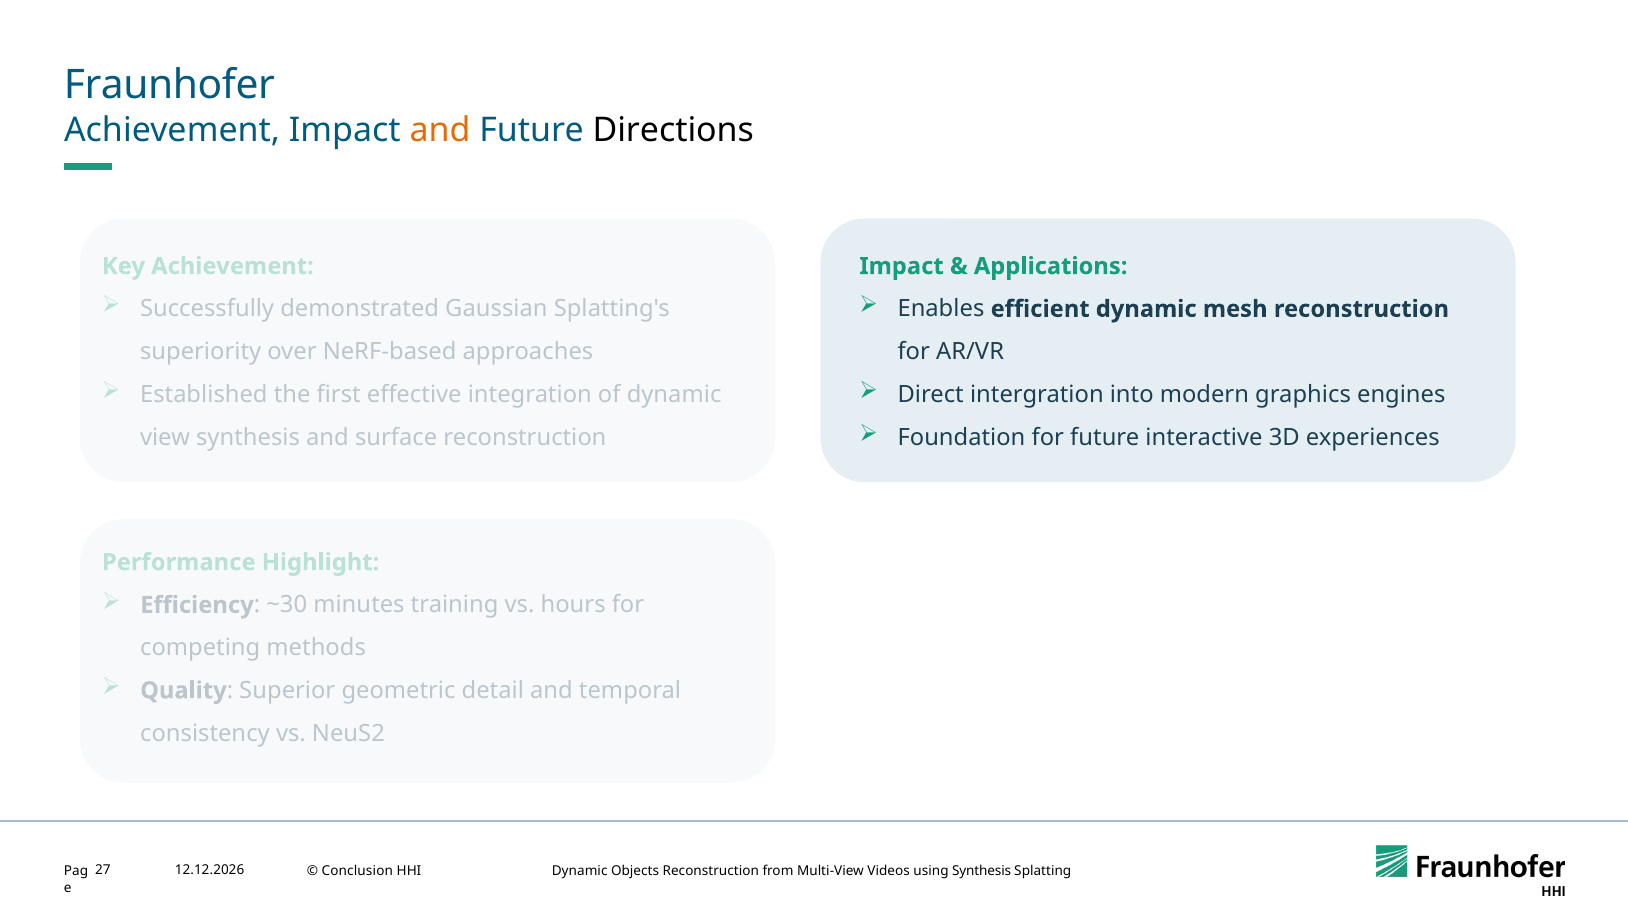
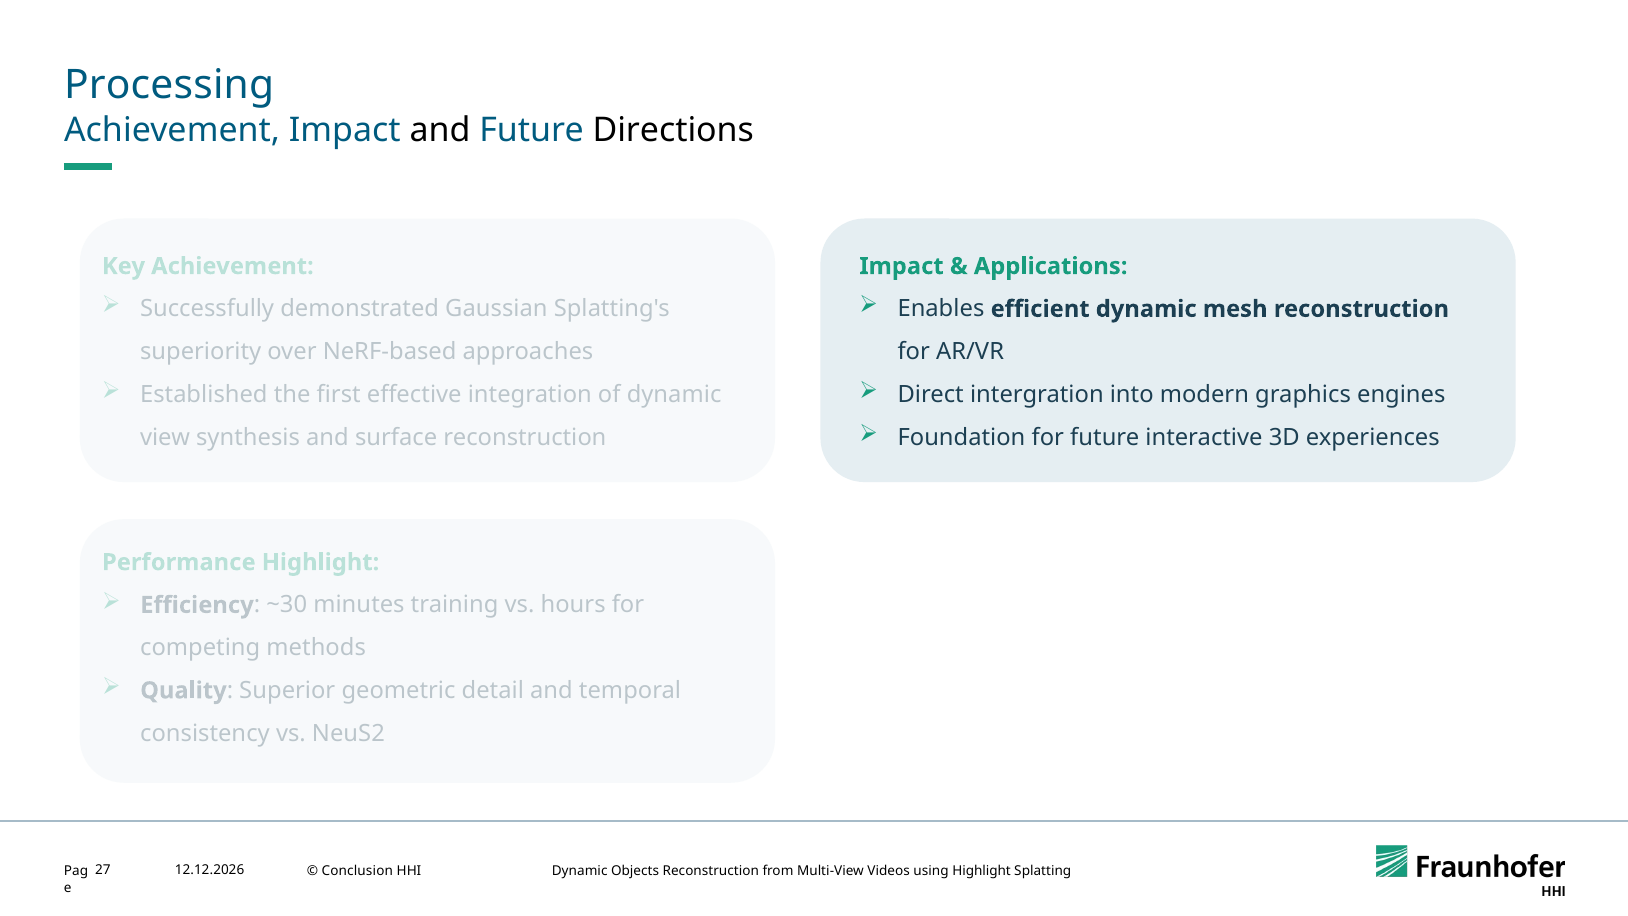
Fraunhofer: Fraunhofer -> Processing (169, 85)
and colour: orange -> black (440, 131)
Synthesis: Synthesis -> Highlight (982, 871)
